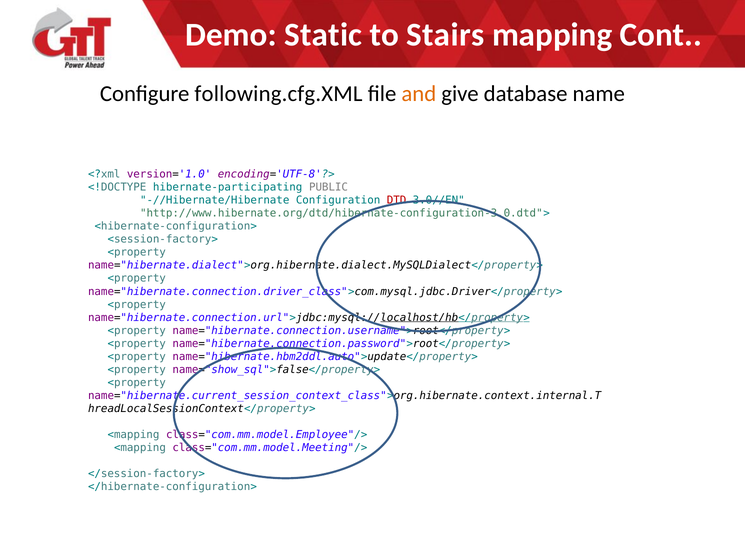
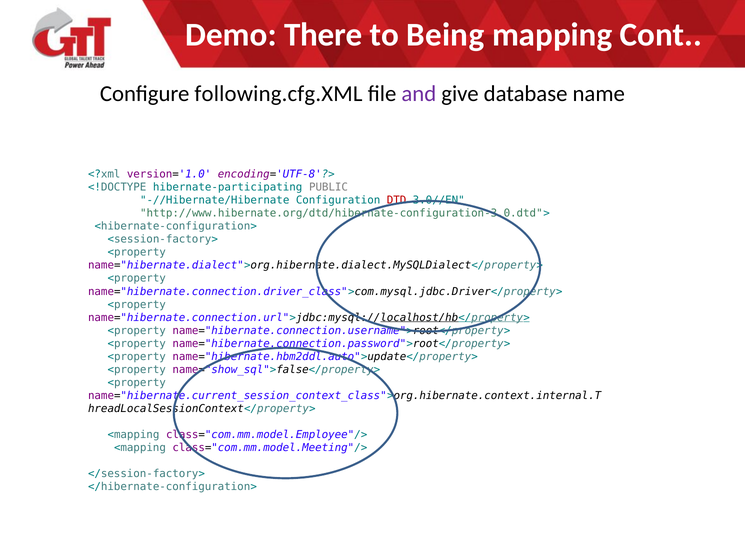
Static: Static -> There (323, 35)
Stairs: Stairs -> Being (445, 35)
and colour: orange -> purple (419, 94)
